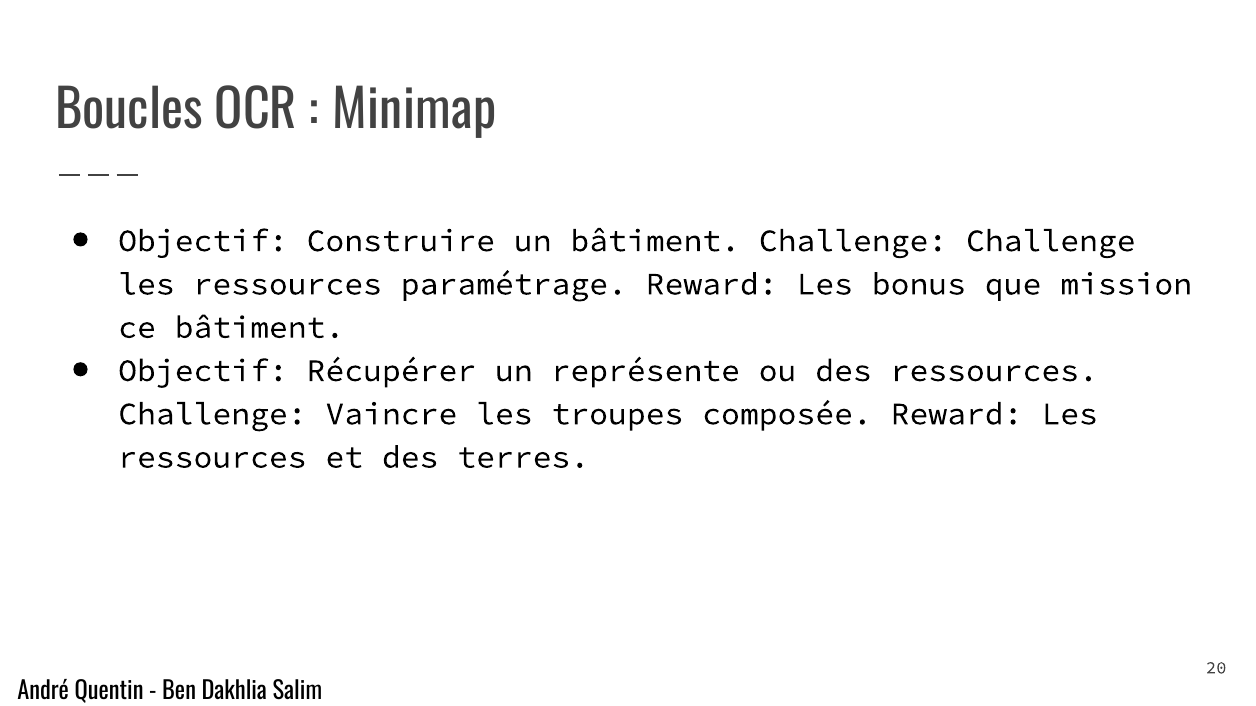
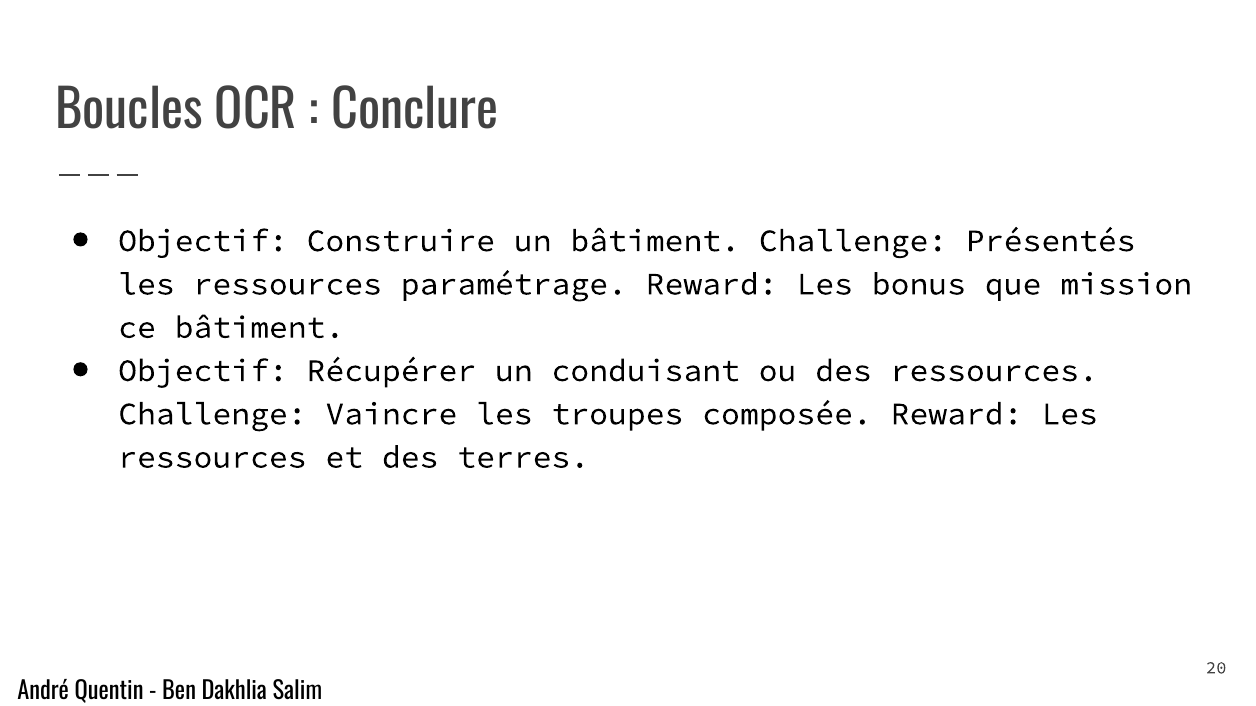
Minimap: Minimap -> Conclure (415, 112)
Challenge Challenge: Challenge -> Présentés (1051, 241)
représente: représente -> conduisant (646, 371)
